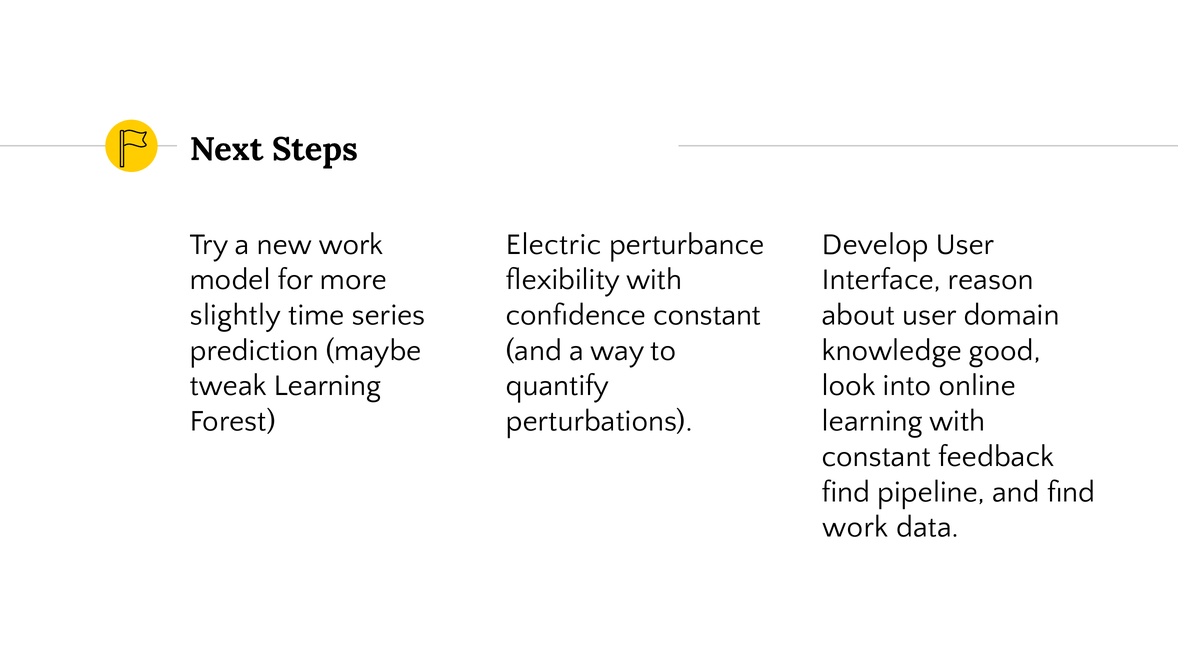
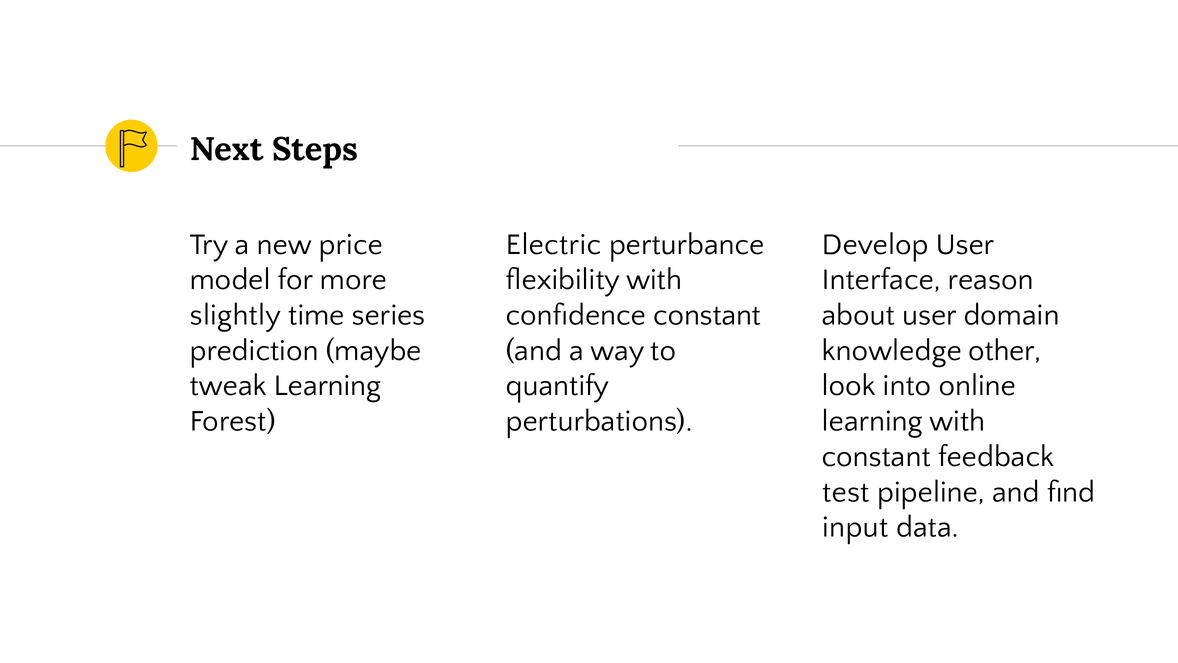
new work: work -> price (351, 244)
good: good -> other (1005, 350)
find: find -> test (846, 492)
work: work -> input (855, 527)
